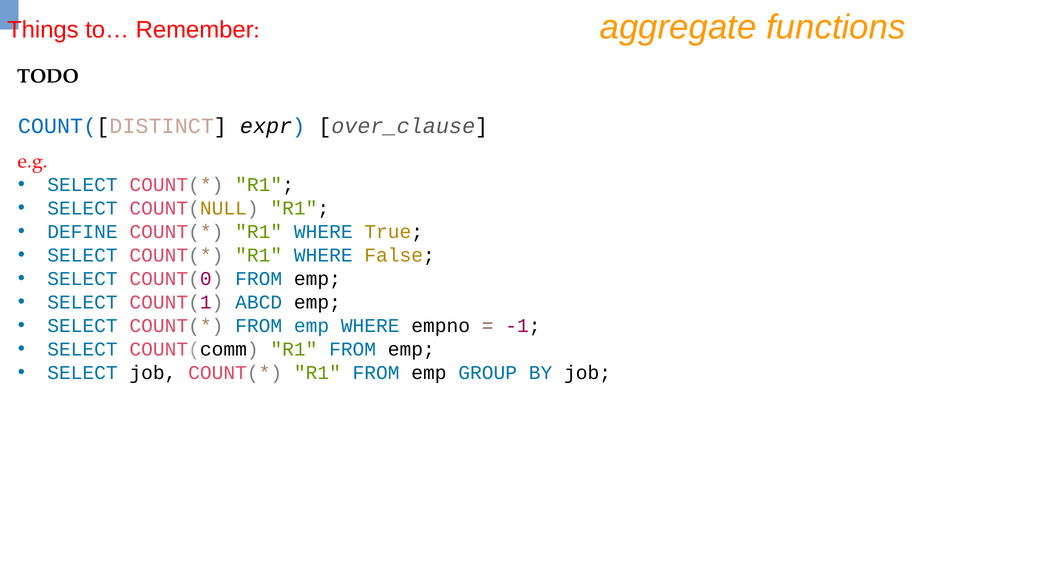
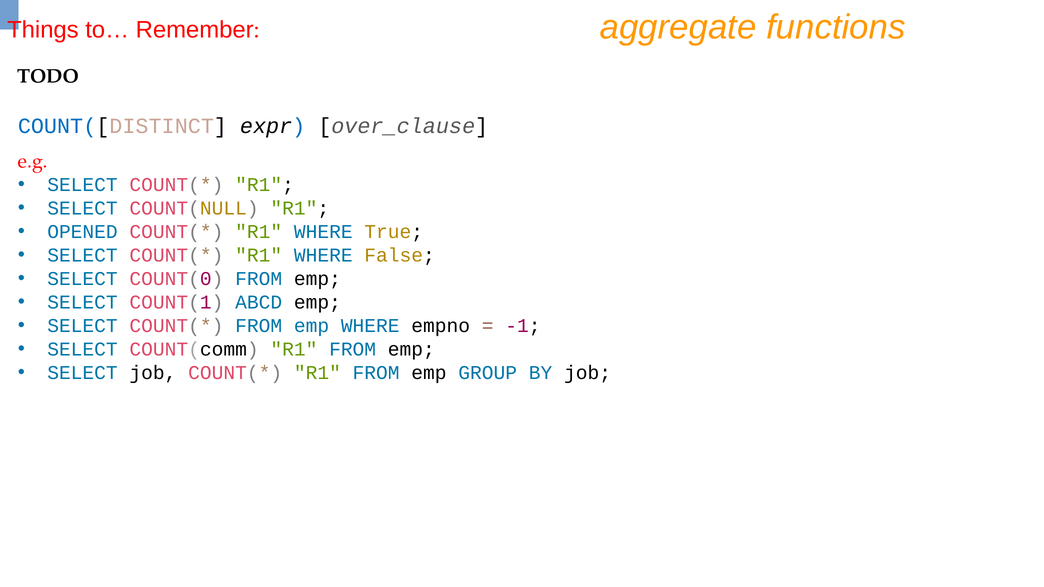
DEFINE: DEFINE -> OPENED (82, 232)
